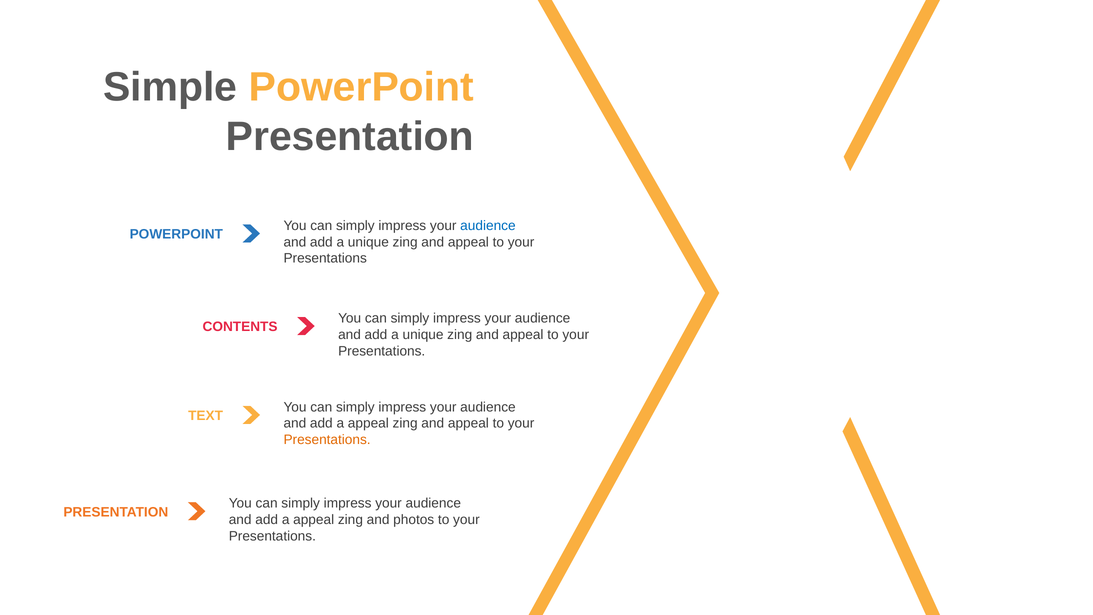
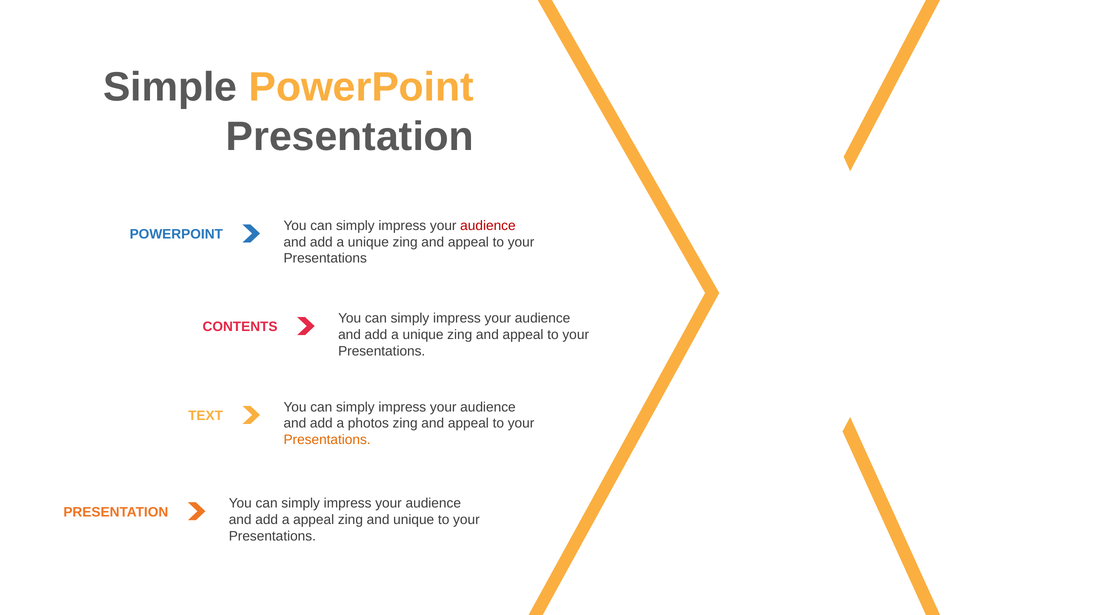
audience colour: blue -> red (488, 226)
appeal: appeal -> photos (368, 423)
and photos: photos -> unique (414, 520)
